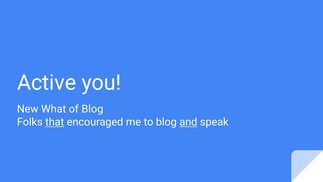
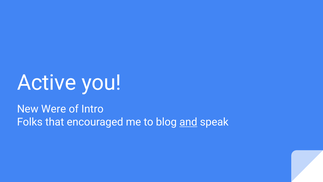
What: What -> Were (54, 109)
of Blog: Blog -> Intro (92, 109)
that underline: present -> none (55, 122)
